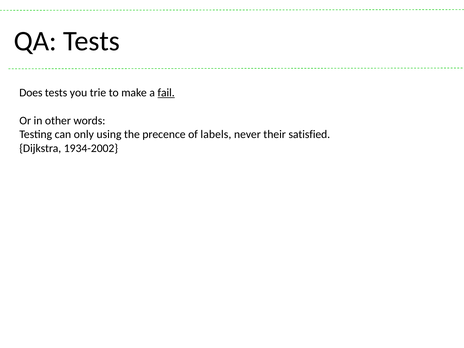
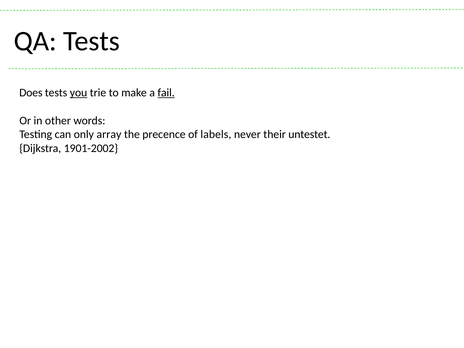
you underline: none -> present (79, 93)
using: using -> array (109, 134)
satisfied: satisfied -> untestet (309, 134)
1934-2002: 1934-2002 -> 1901-2002 (91, 148)
